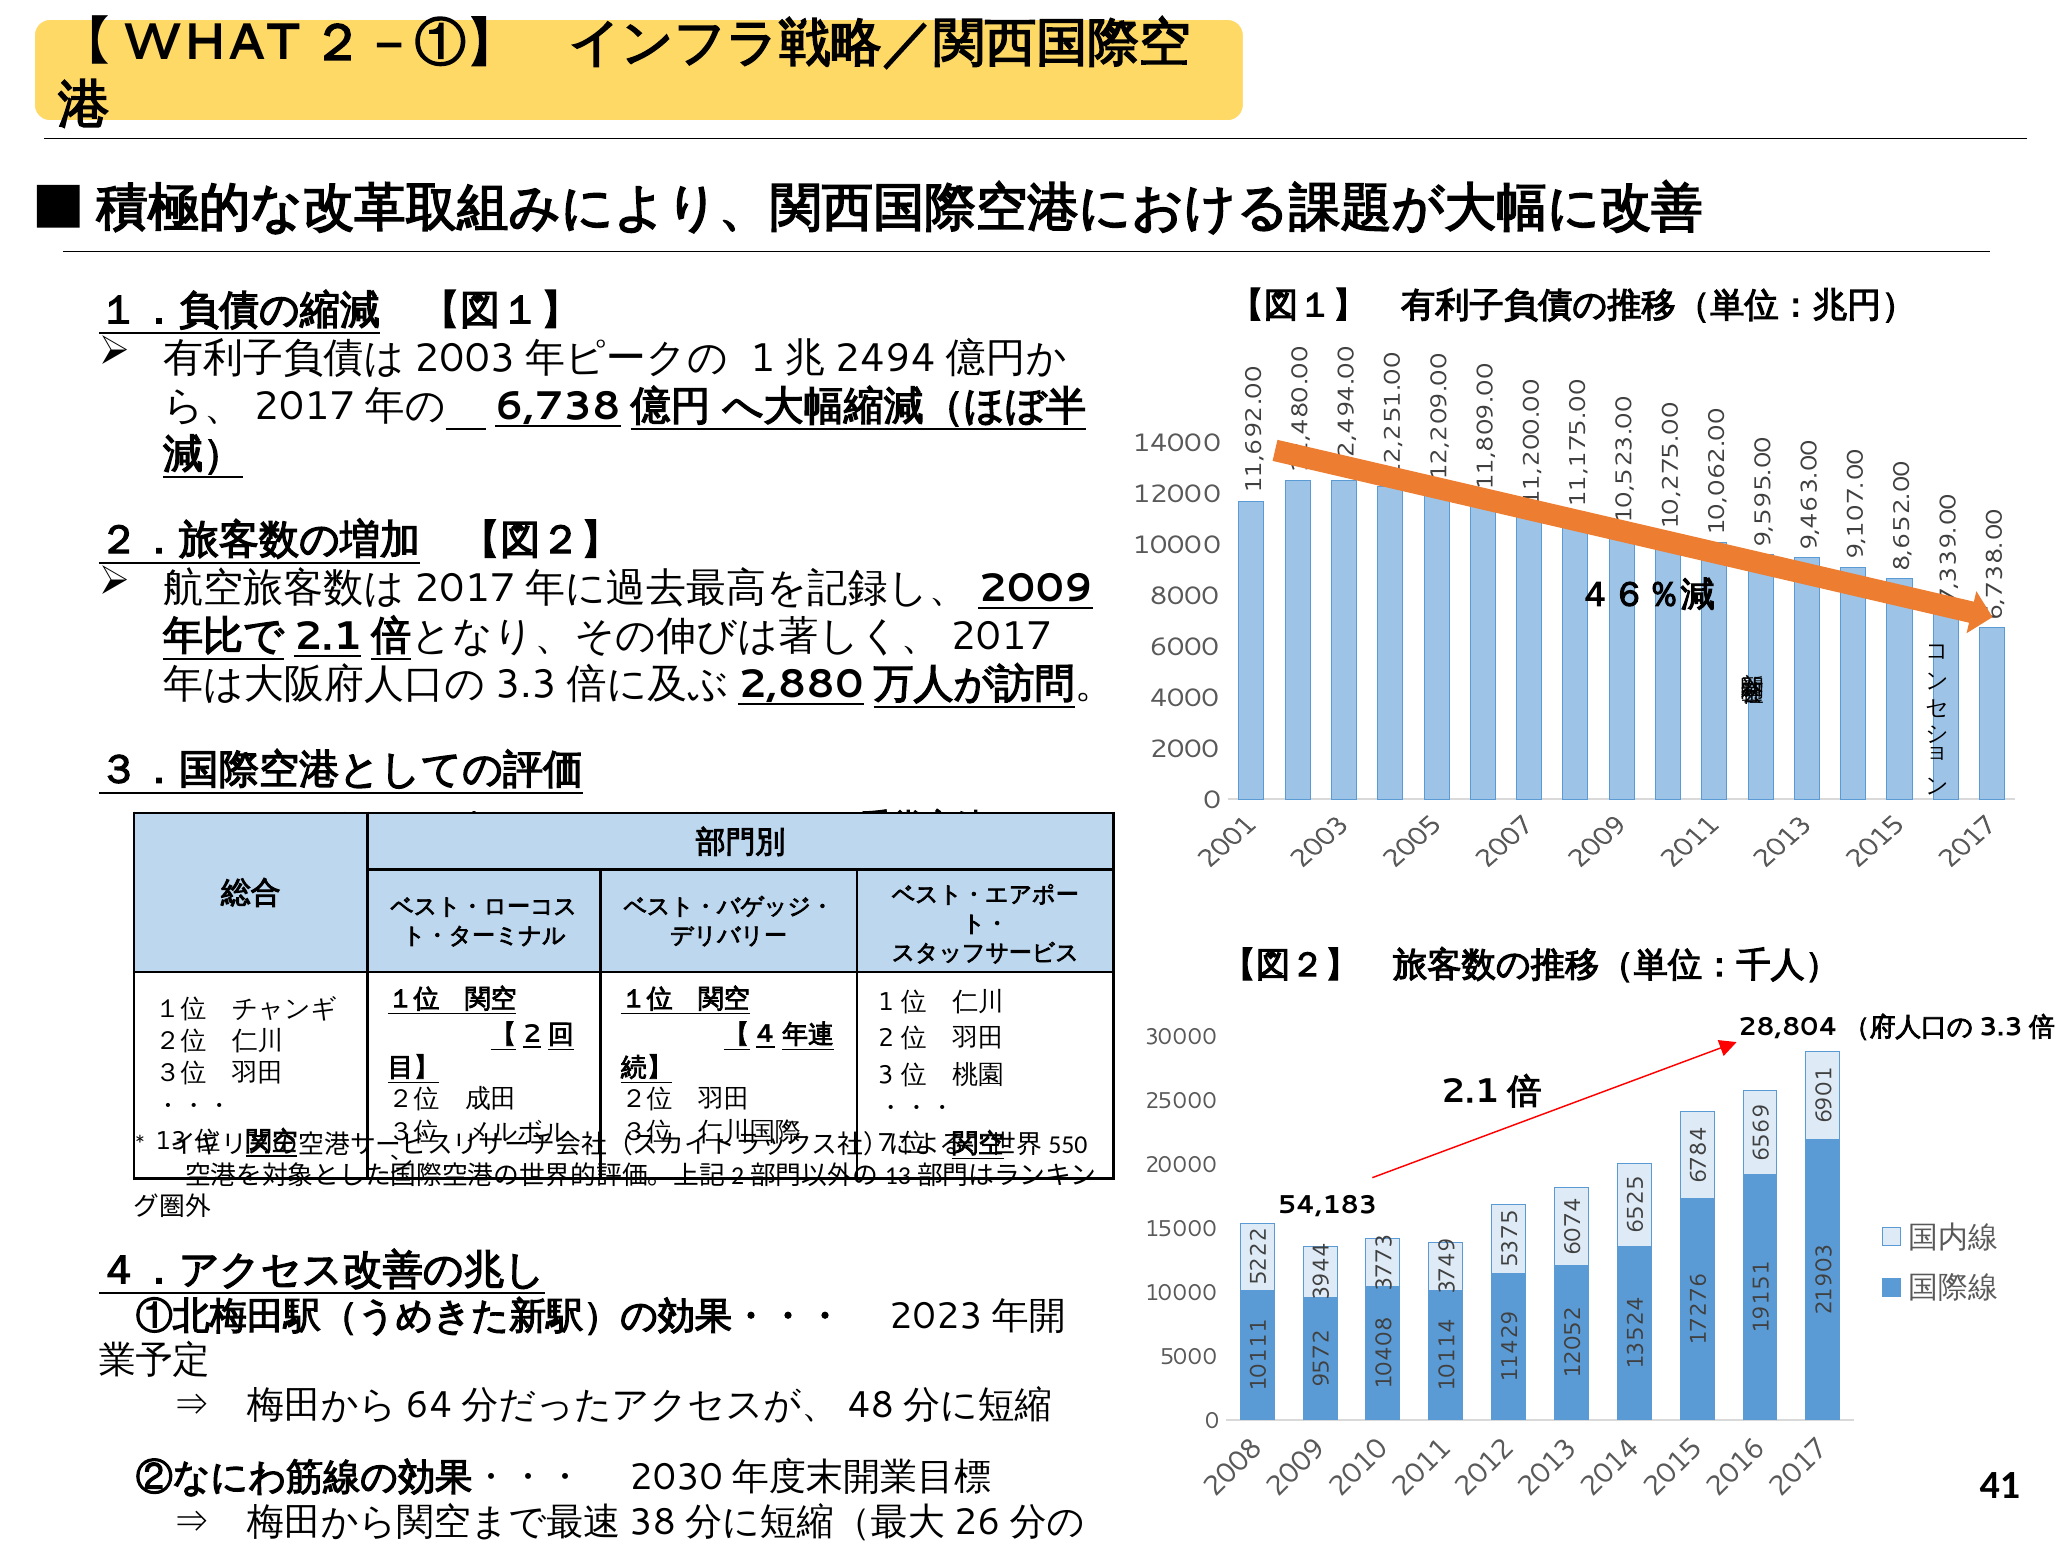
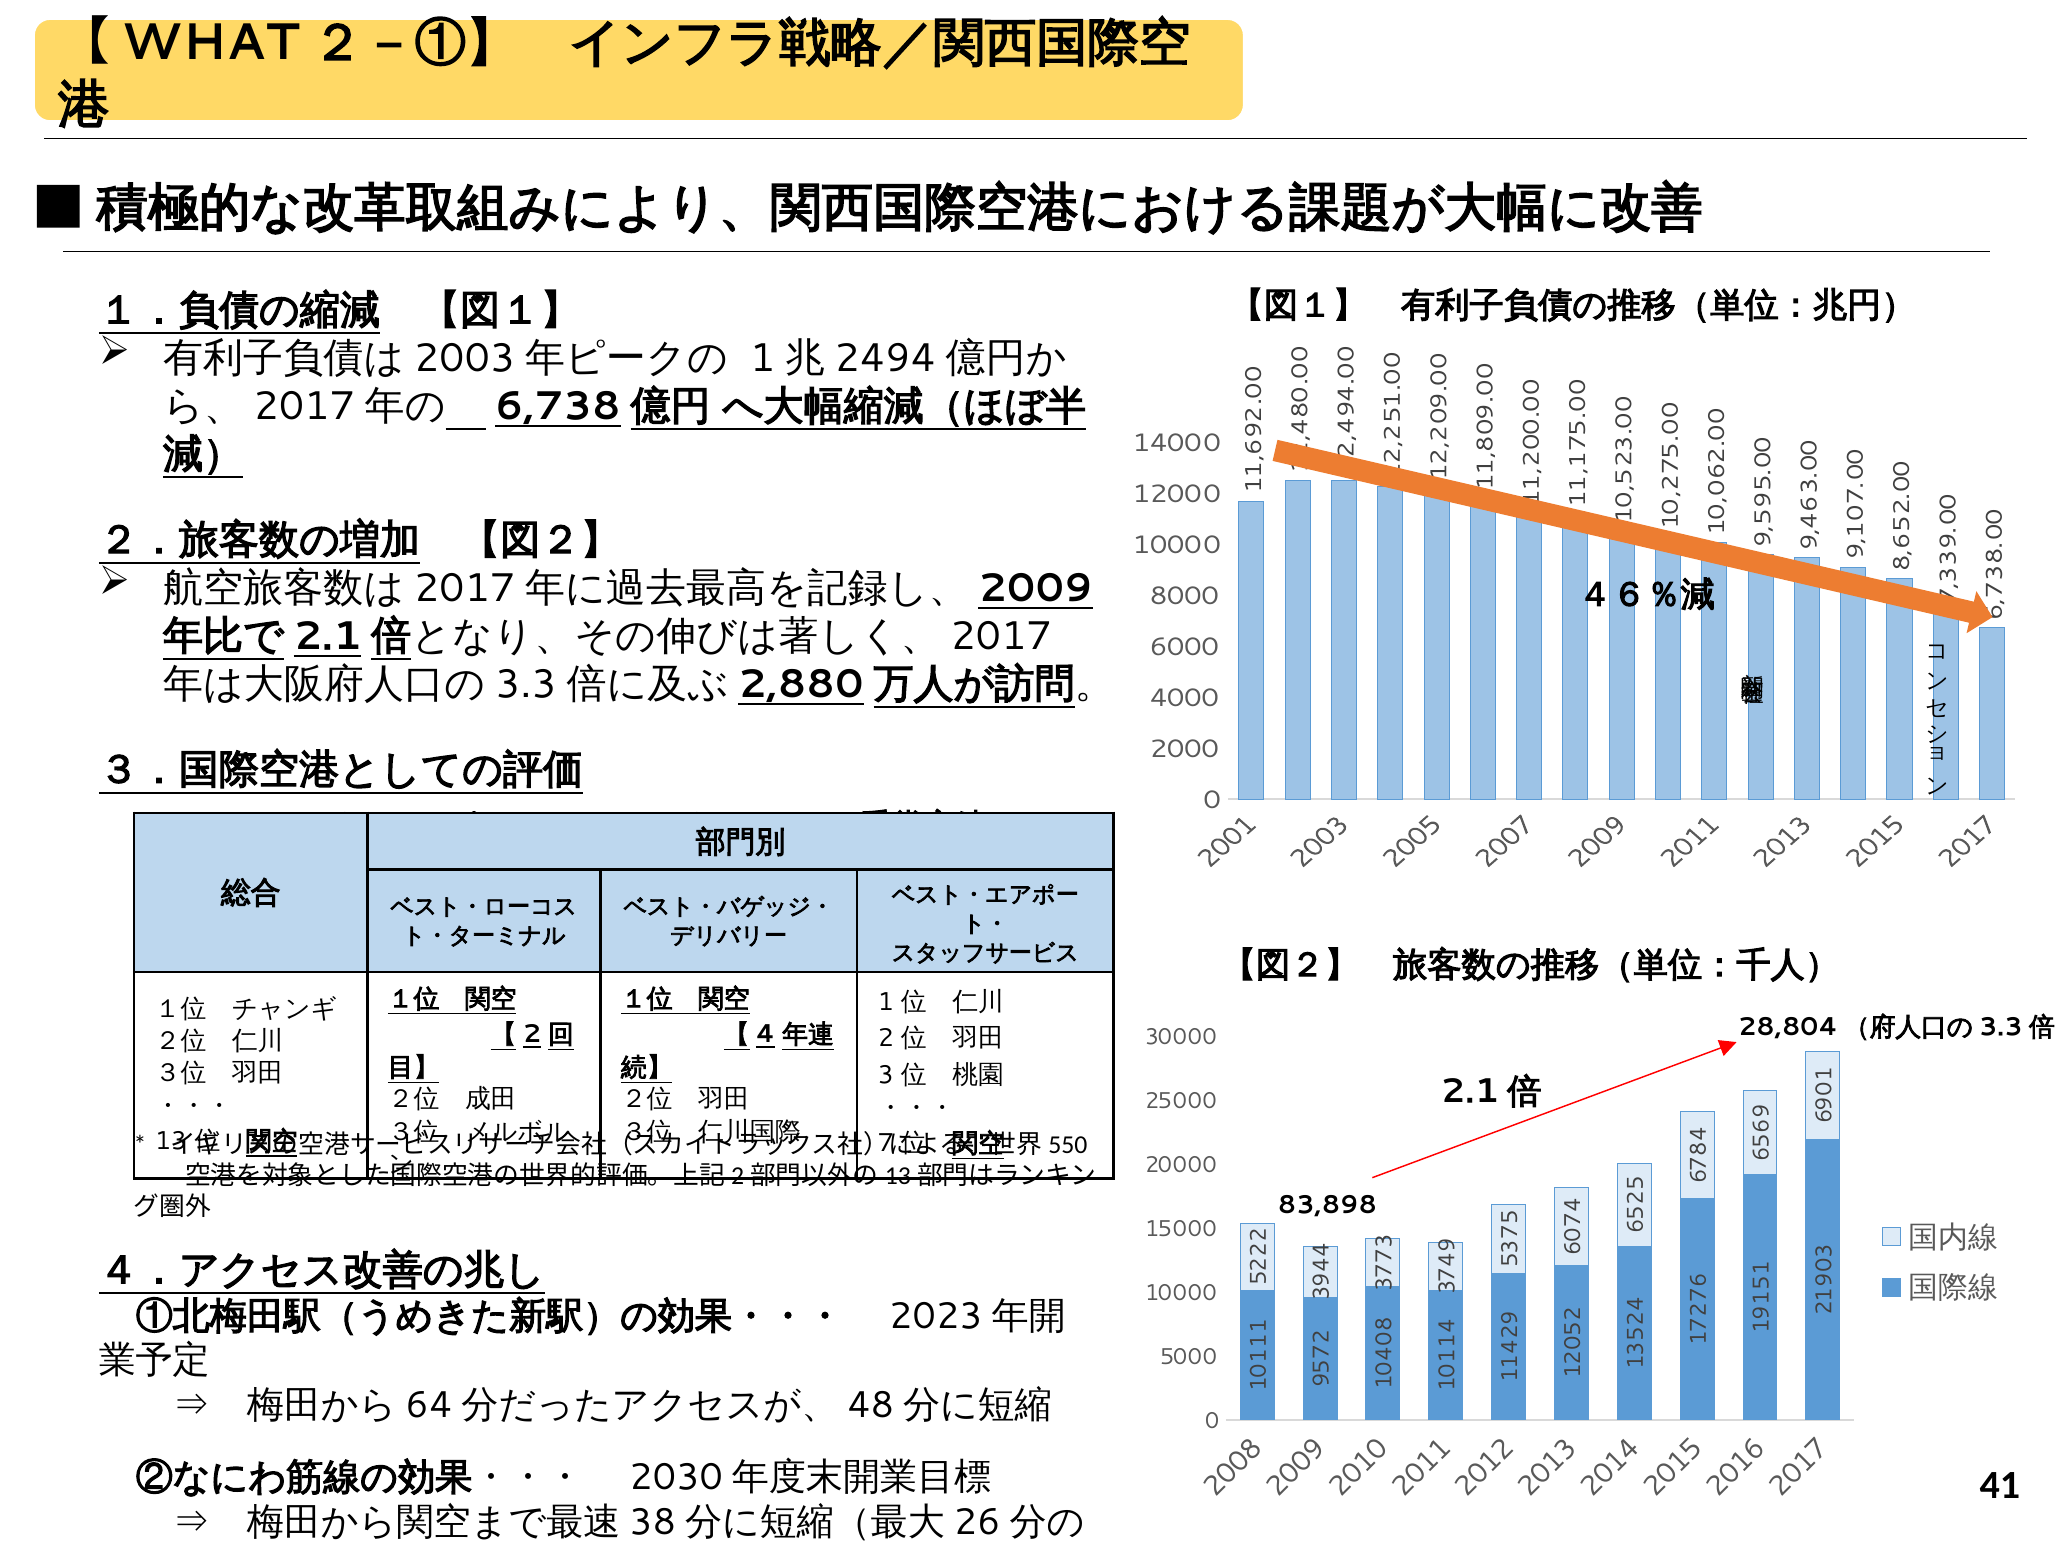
54,183: 54,183 -> 83,898 (1327, 1205)
